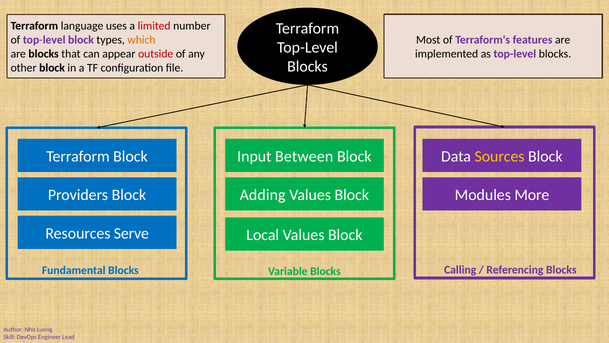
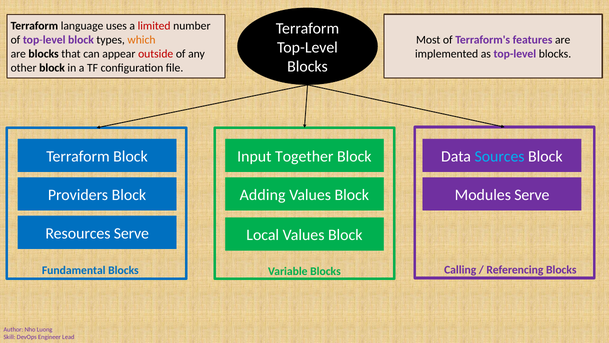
Between: Between -> Together (304, 156)
Sources colour: yellow -> light blue (500, 156)
Modules More: More -> Serve (532, 195)
